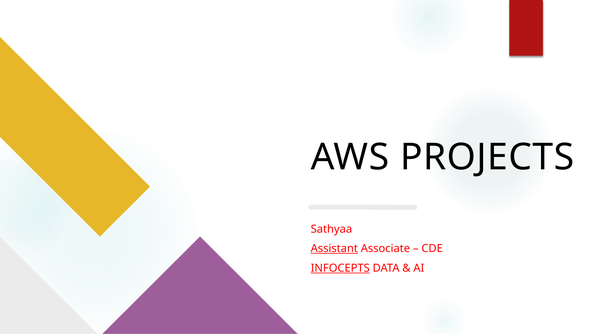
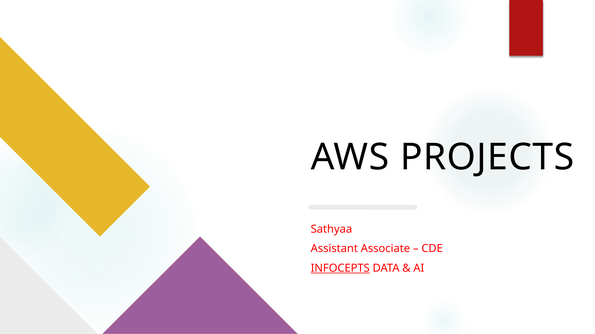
Assistant underline: present -> none (334, 249)
